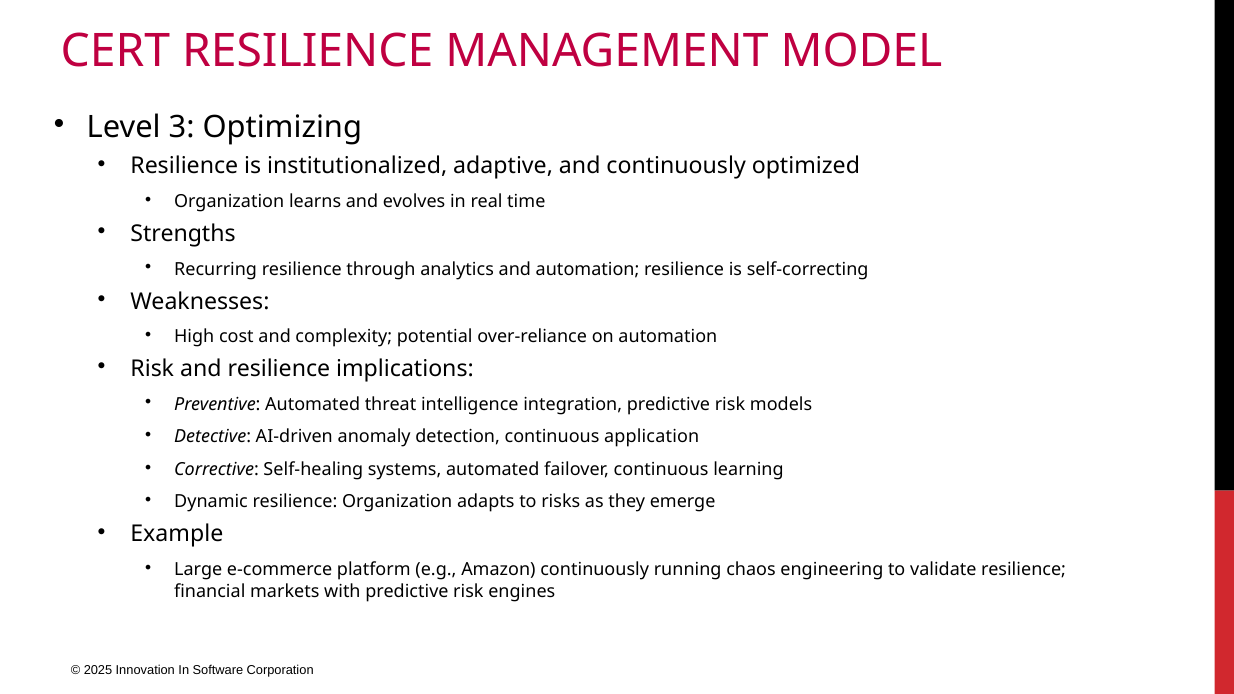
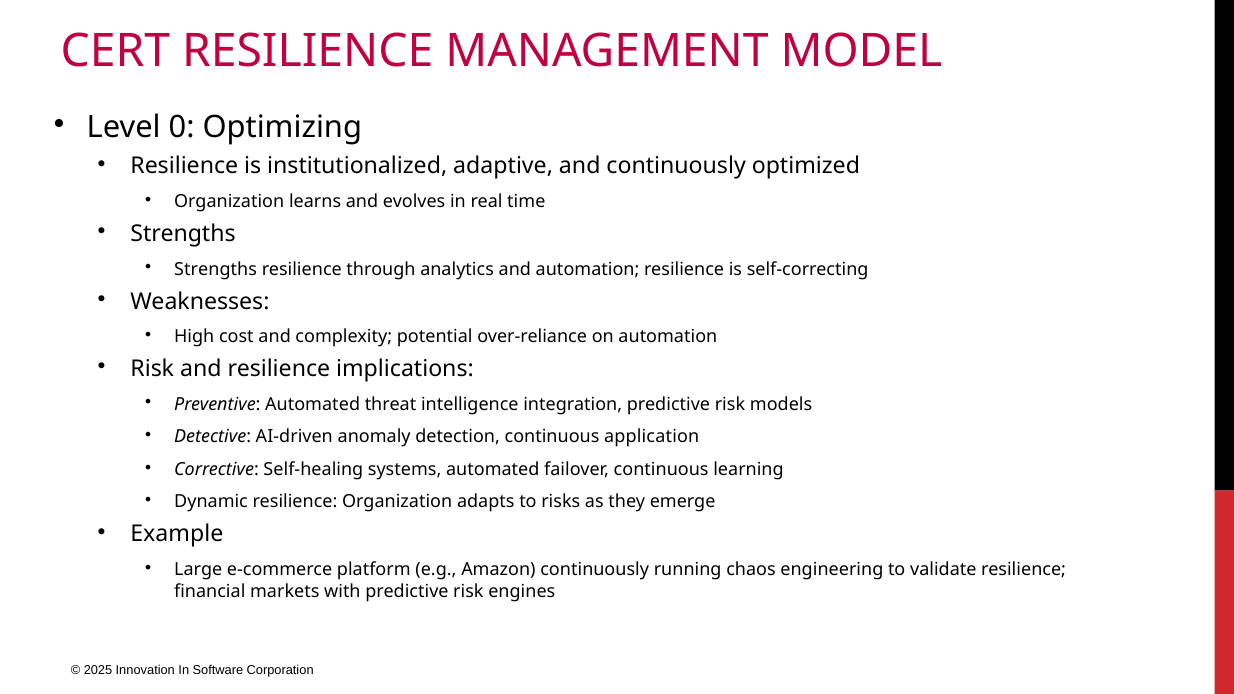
3: 3 -> 0 (182, 127)
Recurring: Recurring -> Strengths (216, 269)
